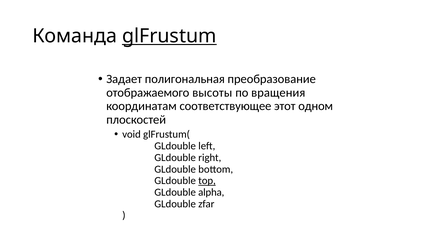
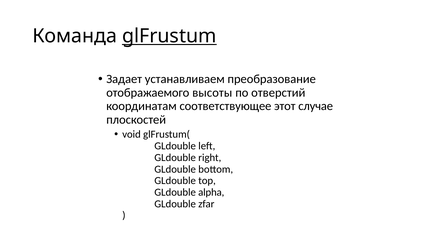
полигональная: полигональная -> устанавливаем (185, 79)
вращения: вращения -> отверстий (278, 93)
одном: одном -> случае (316, 106)
top underline: present -> none (207, 181)
